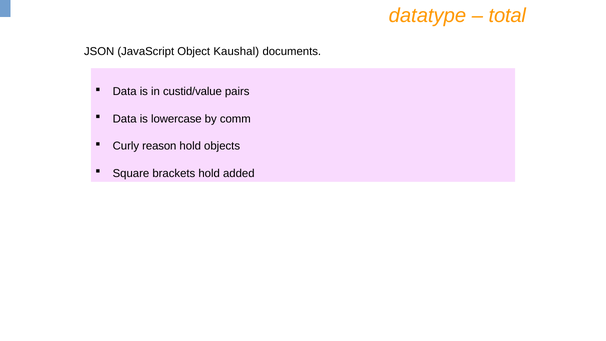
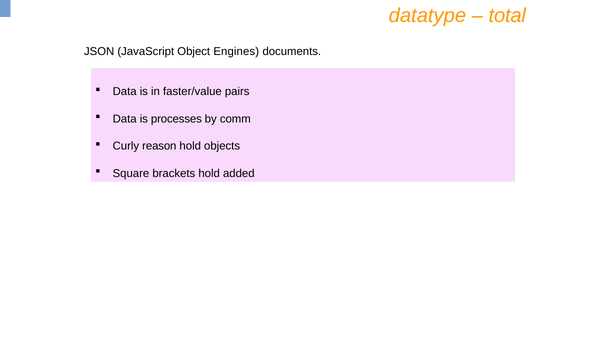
Kaushal: Kaushal -> Engines (236, 51)
custid/value: custid/value -> faster/value (192, 92)
lowercase: lowercase -> processes (176, 119)
